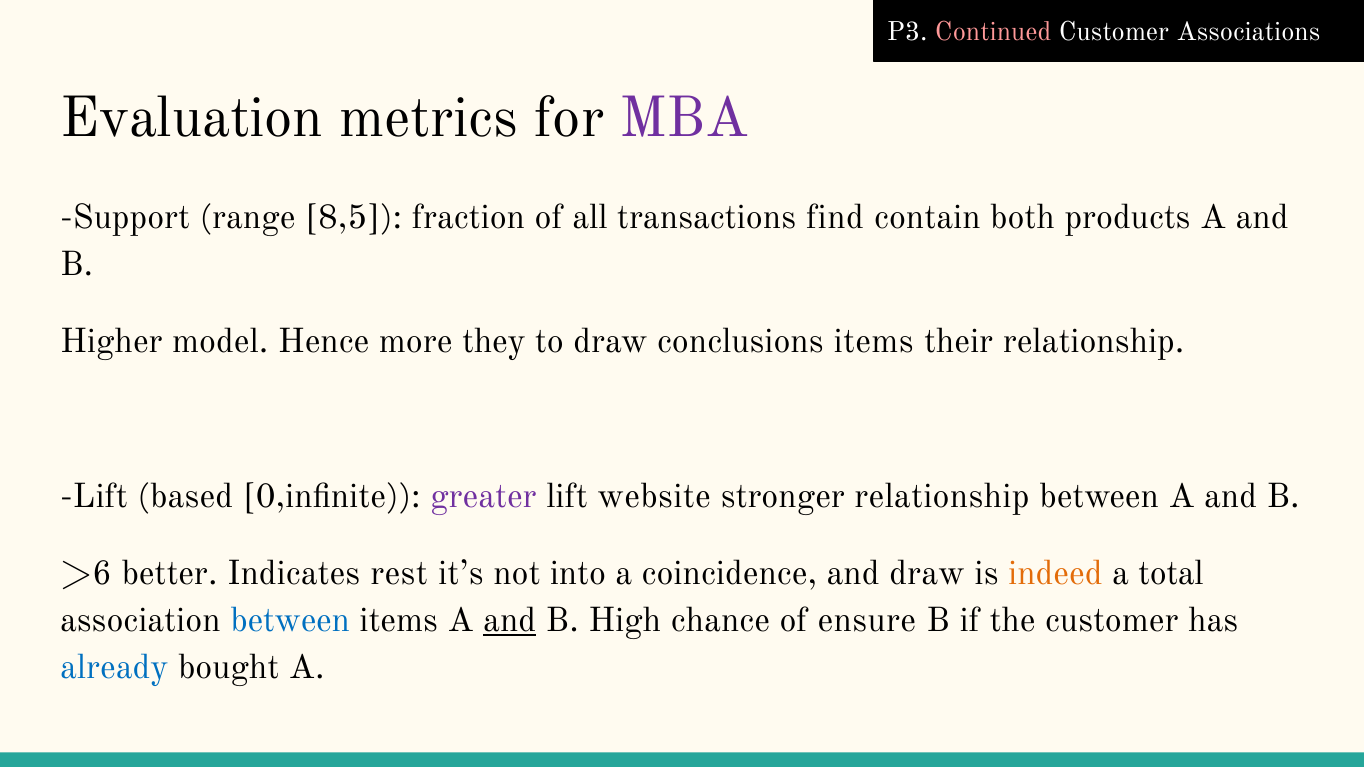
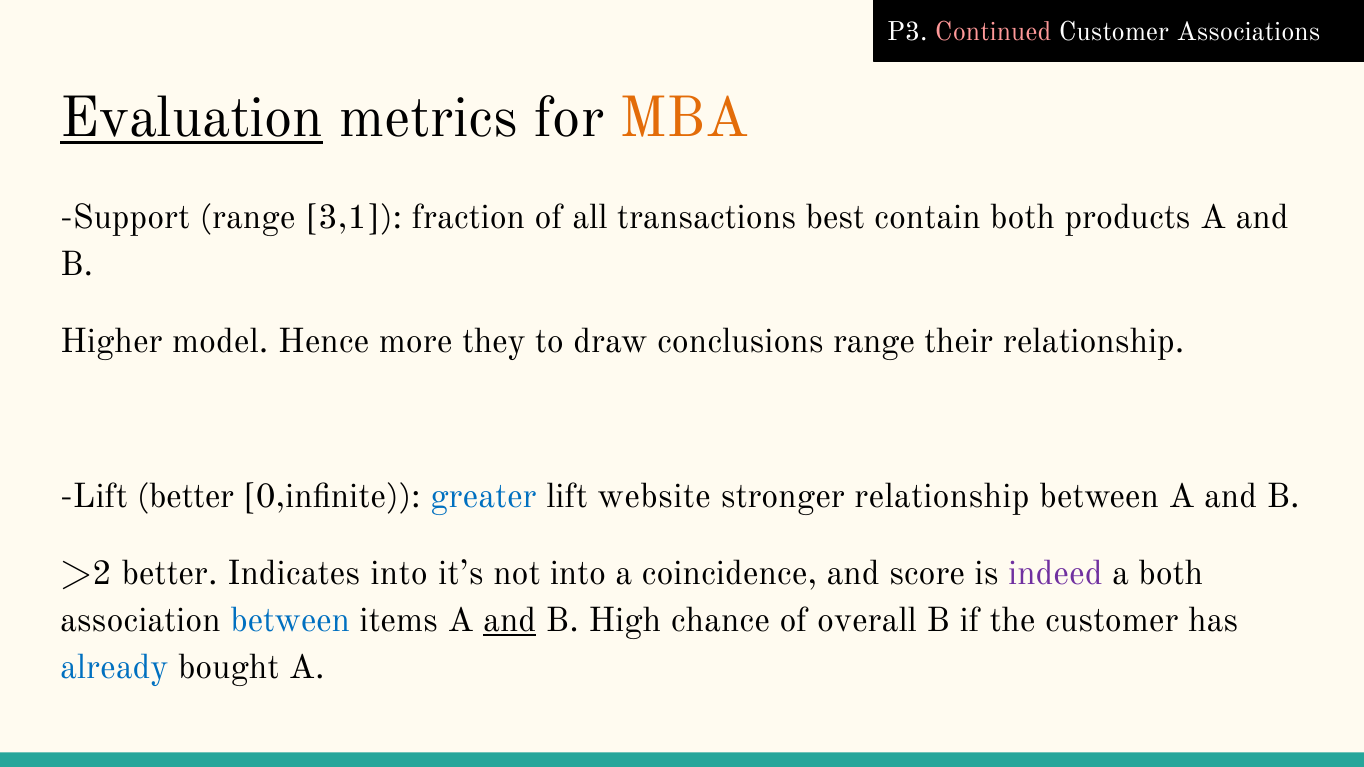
Evaluation underline: none -> present (192, 118)
MBA colour: purple -> orange (684, 118)
8,5: 8,5 -> 3,1 (354, 217)
find: find -> best (835, 217)
conclusions items: items -> range (874, 342)
Lift based: based -> better (185, 496)
greater colour: purple -> blue (483, 496)
>6: >6 -> >2 (86, 574)
Indicates rest: rest -> into (399, 574)
and draw: draw -> score (927, 574)
indeed colour: orange -> purple (1055, 574)
a total: total -> both (1171, 574)
ensure: ensure -> overall (867, 621)
